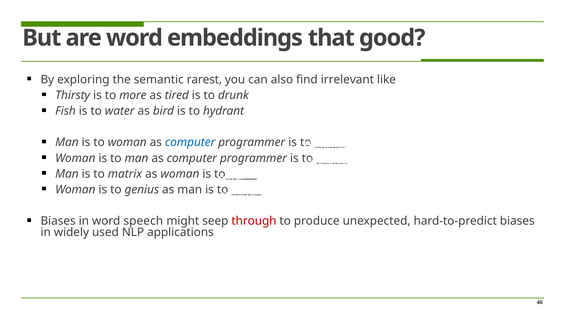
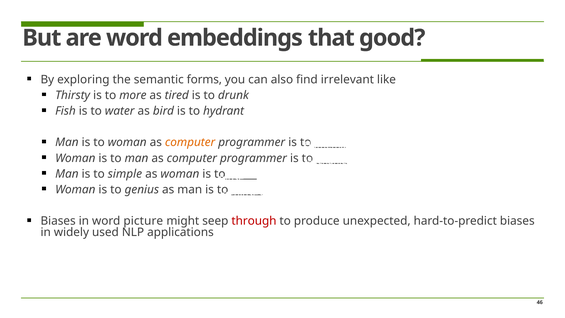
rarest: rarest -> forms (204, 80)
computer colour: blue -> orange (190, 142)
matrix: matrix -> simple (125, 174)
speech: speech -> picture (143, 221)
